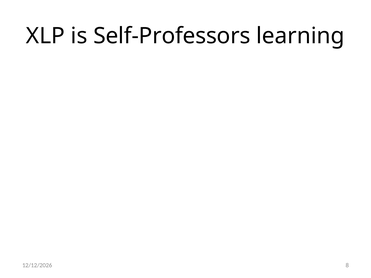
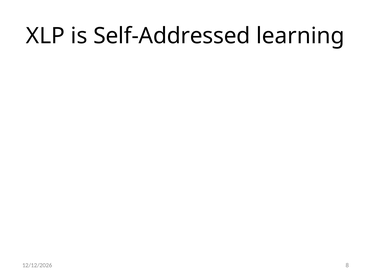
Self-Professors: Self-Professors -> Self-Addressed (172, 36)
